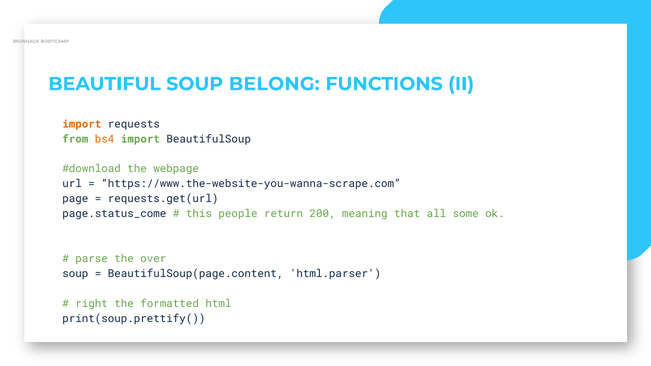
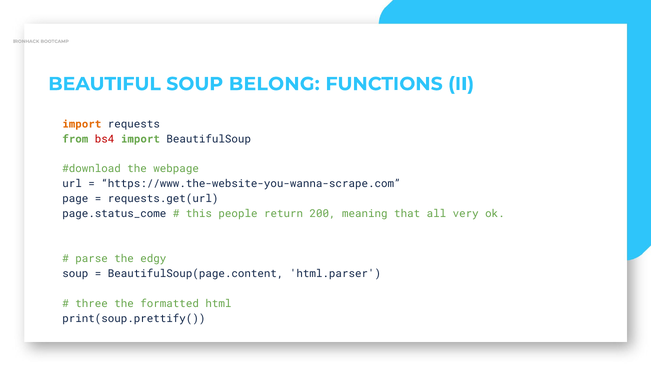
bs4 colour: orange -> red (105, 139)
some: some -> very (466, 214)
over: over -> edgy (153, 259)
right: right -> three (92, 304)
